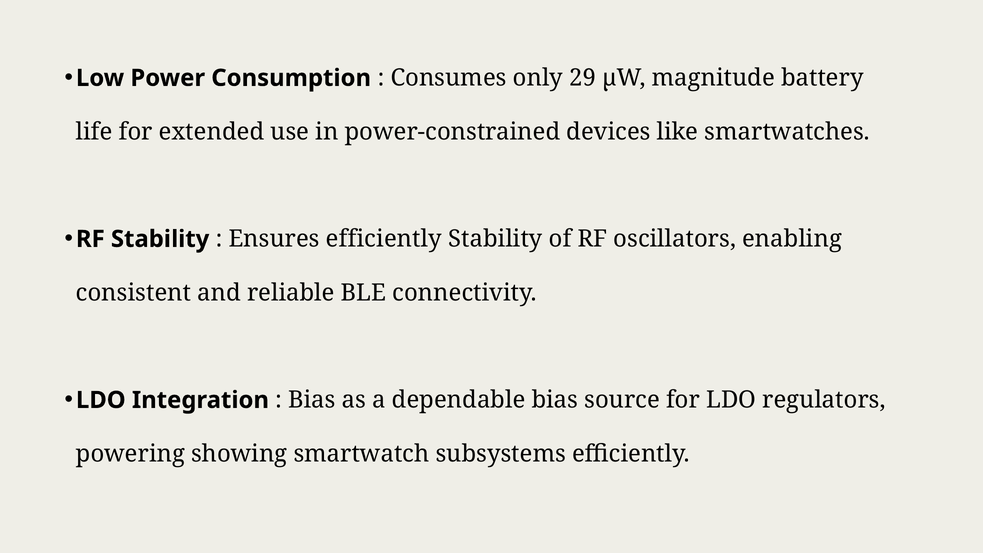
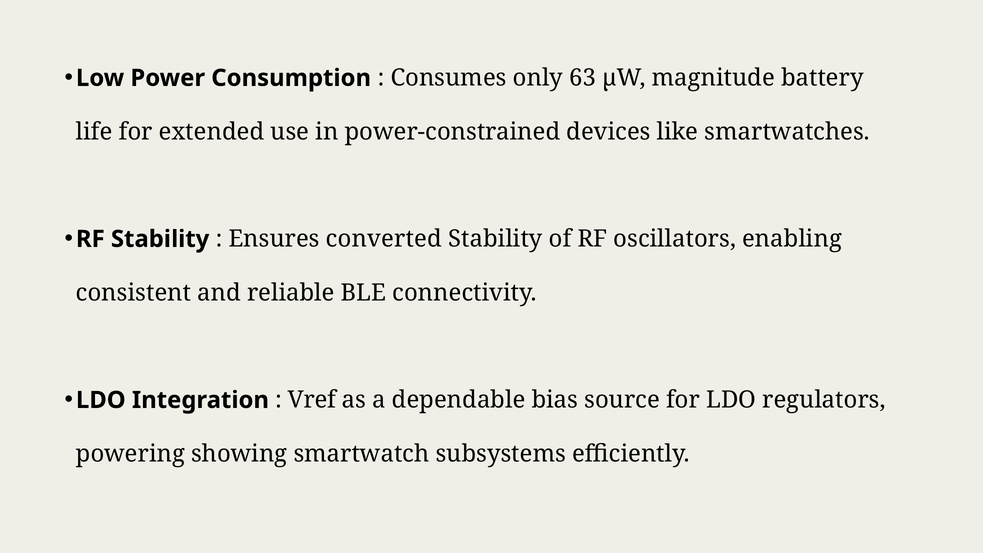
29: 29 -> 63 (583, 78)
Ensures efficiently: efficiently -> converted (384, 239)
Bias: Bias -> Vref (312, 400)
